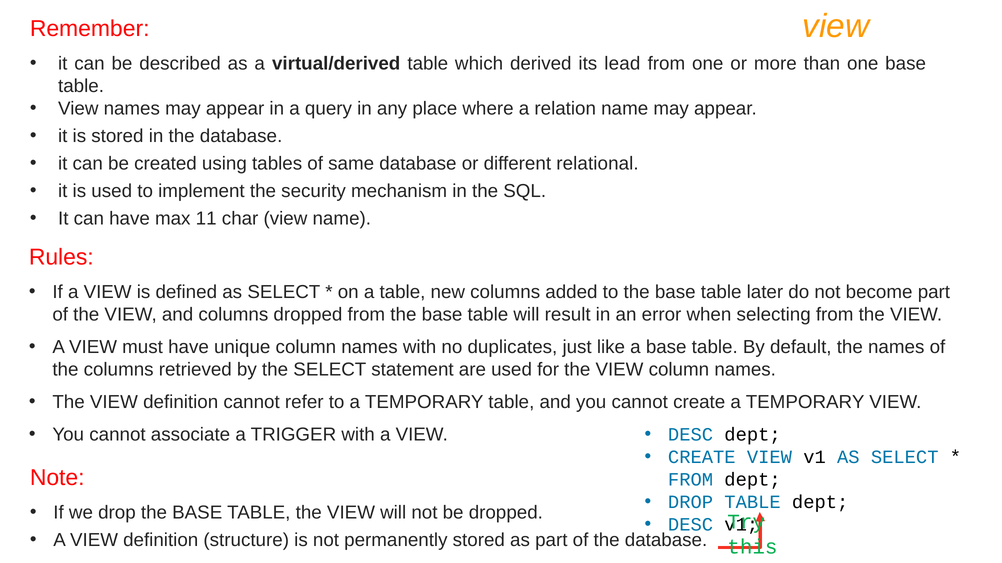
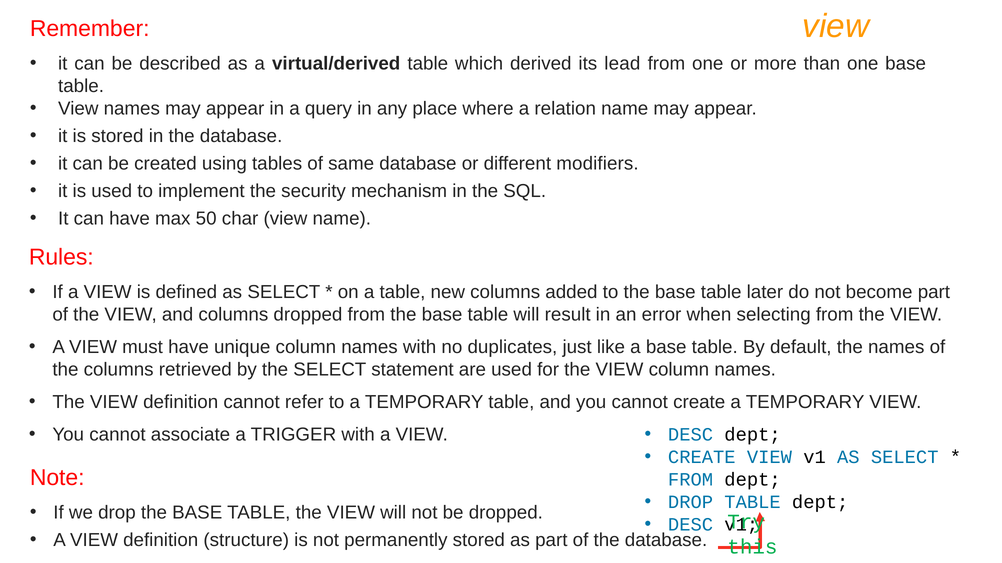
relational: relational -> modifiers (598, 164)
11: 11 -> 50 (206, 219)
